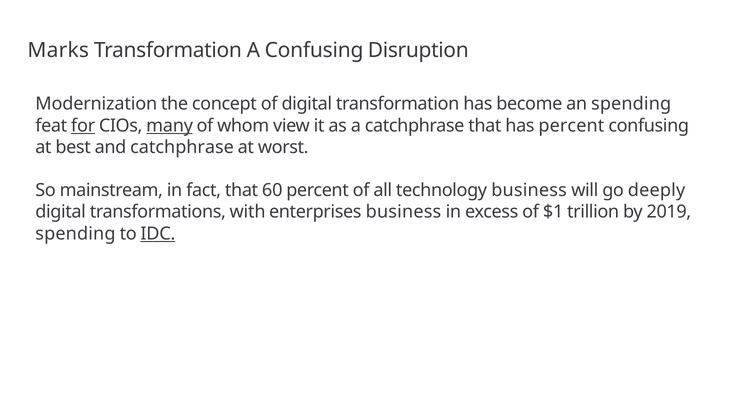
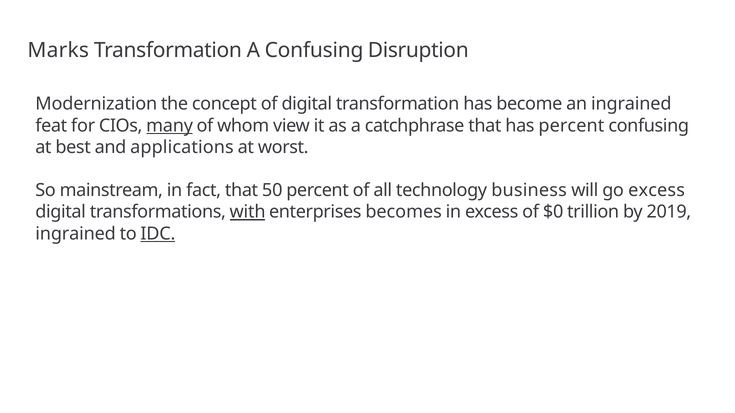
an spending: spending -> ingrained (631, 104)
for underline: present -> none (83, 126)
and catchphrase: catchphrase -> applications (182, 147)
60: 60 -> 50 (272, 191)
go deeply: deeply -> excess (657, 191)
with underline: none -> present (248, 212)
enterprises business: business -> becomes (404, 212)
$1: $1 -> $0 (553, 212)
spending: spending -> ingrained (76, 234)
